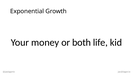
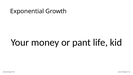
both: both -> pant (82, 42)
